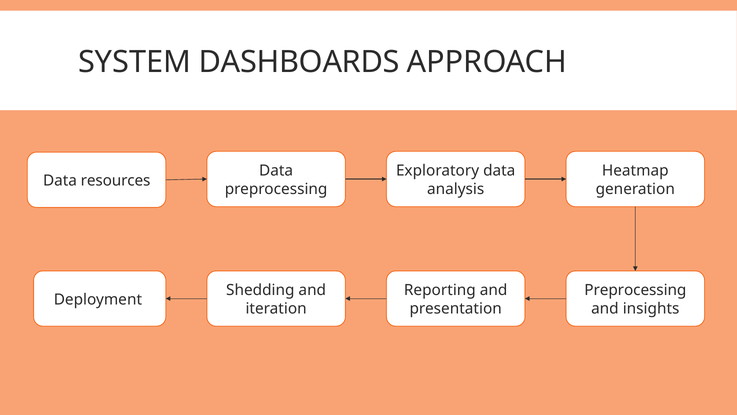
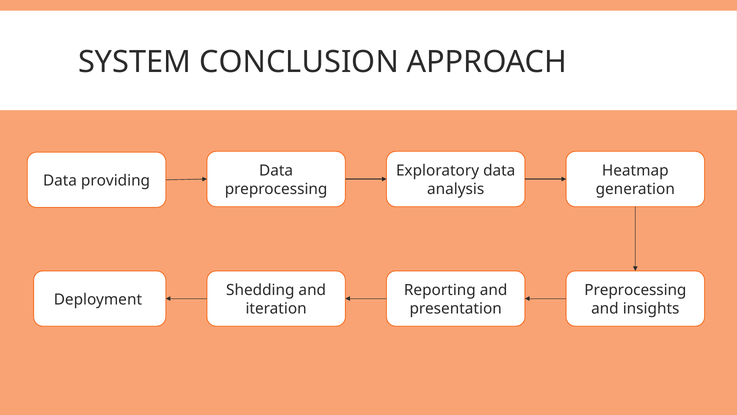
DASHBOARDS: DASHBOARDS -> CONCLUSION (299, 62)
resources: resources -> providing (116, 181)
